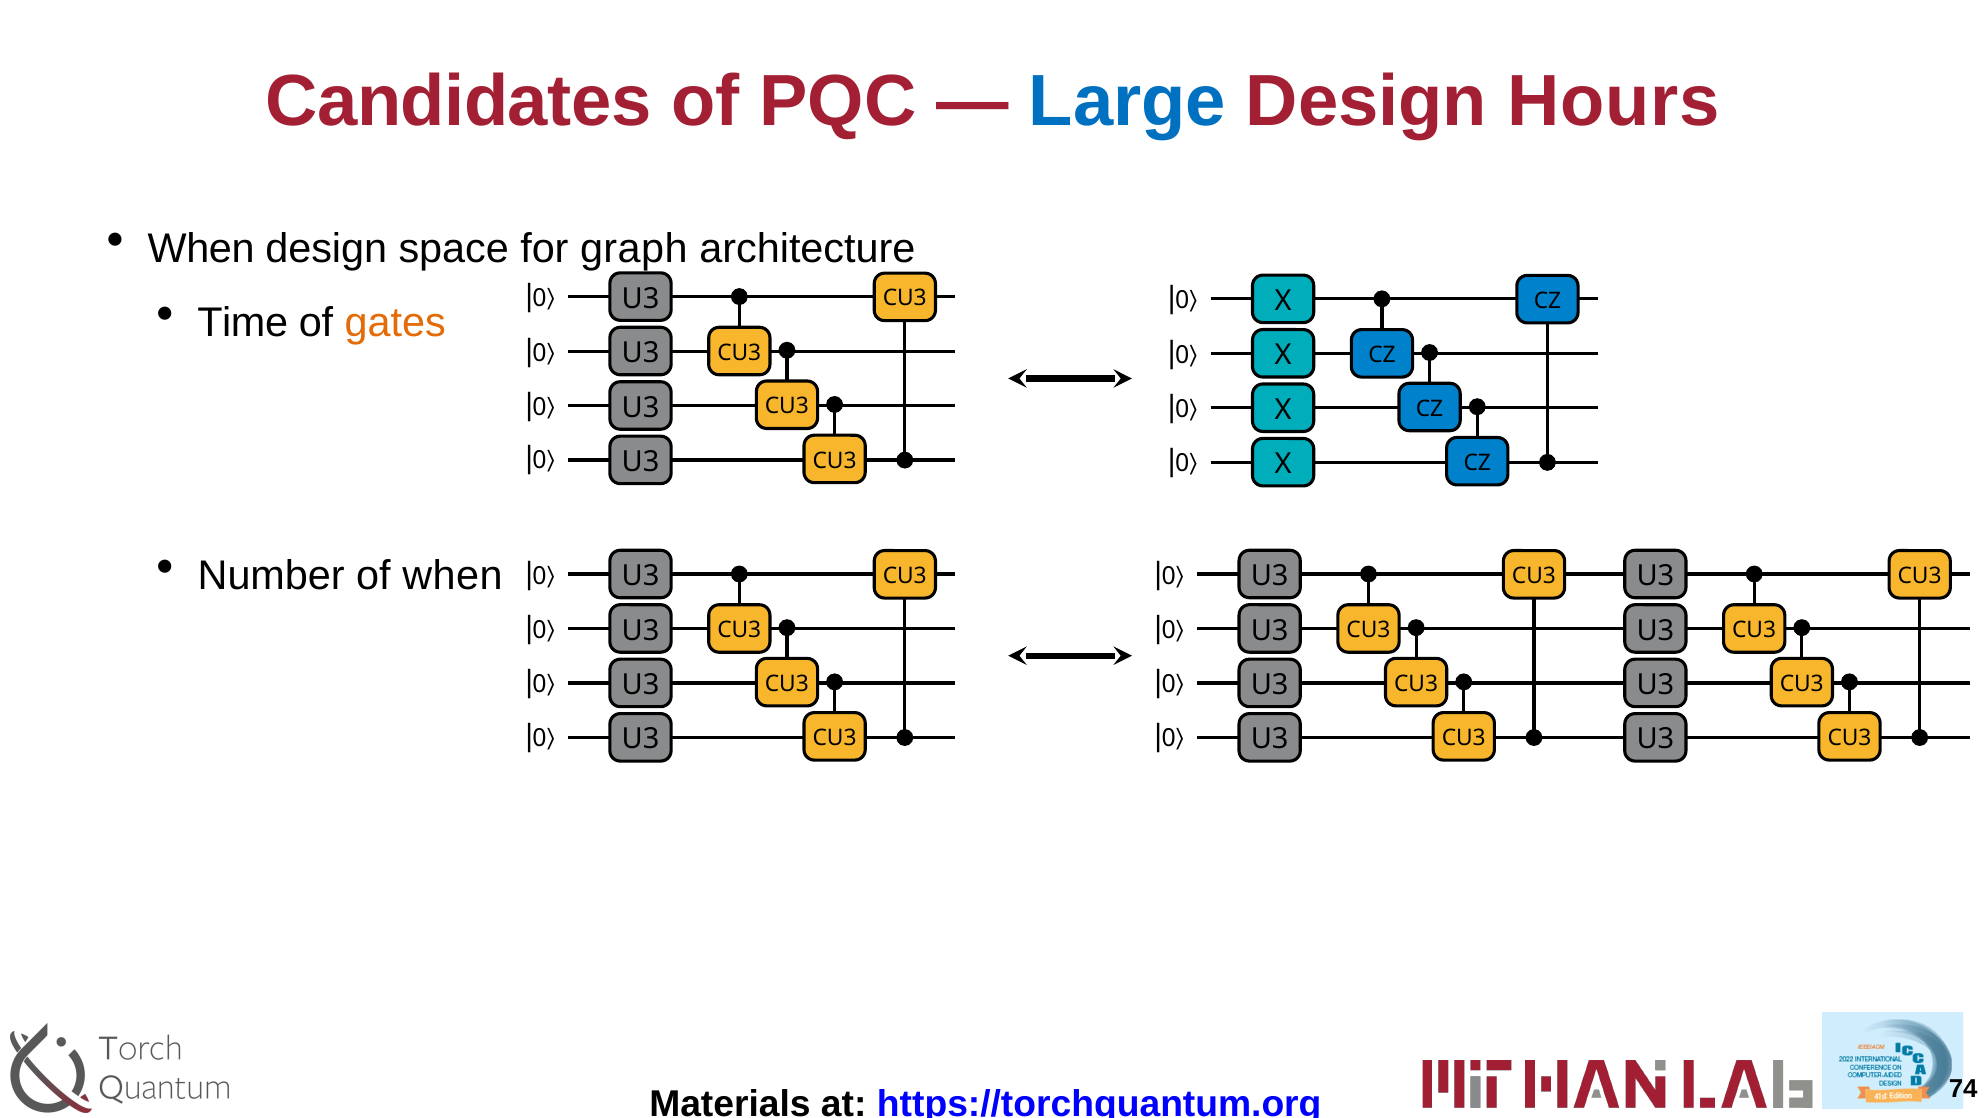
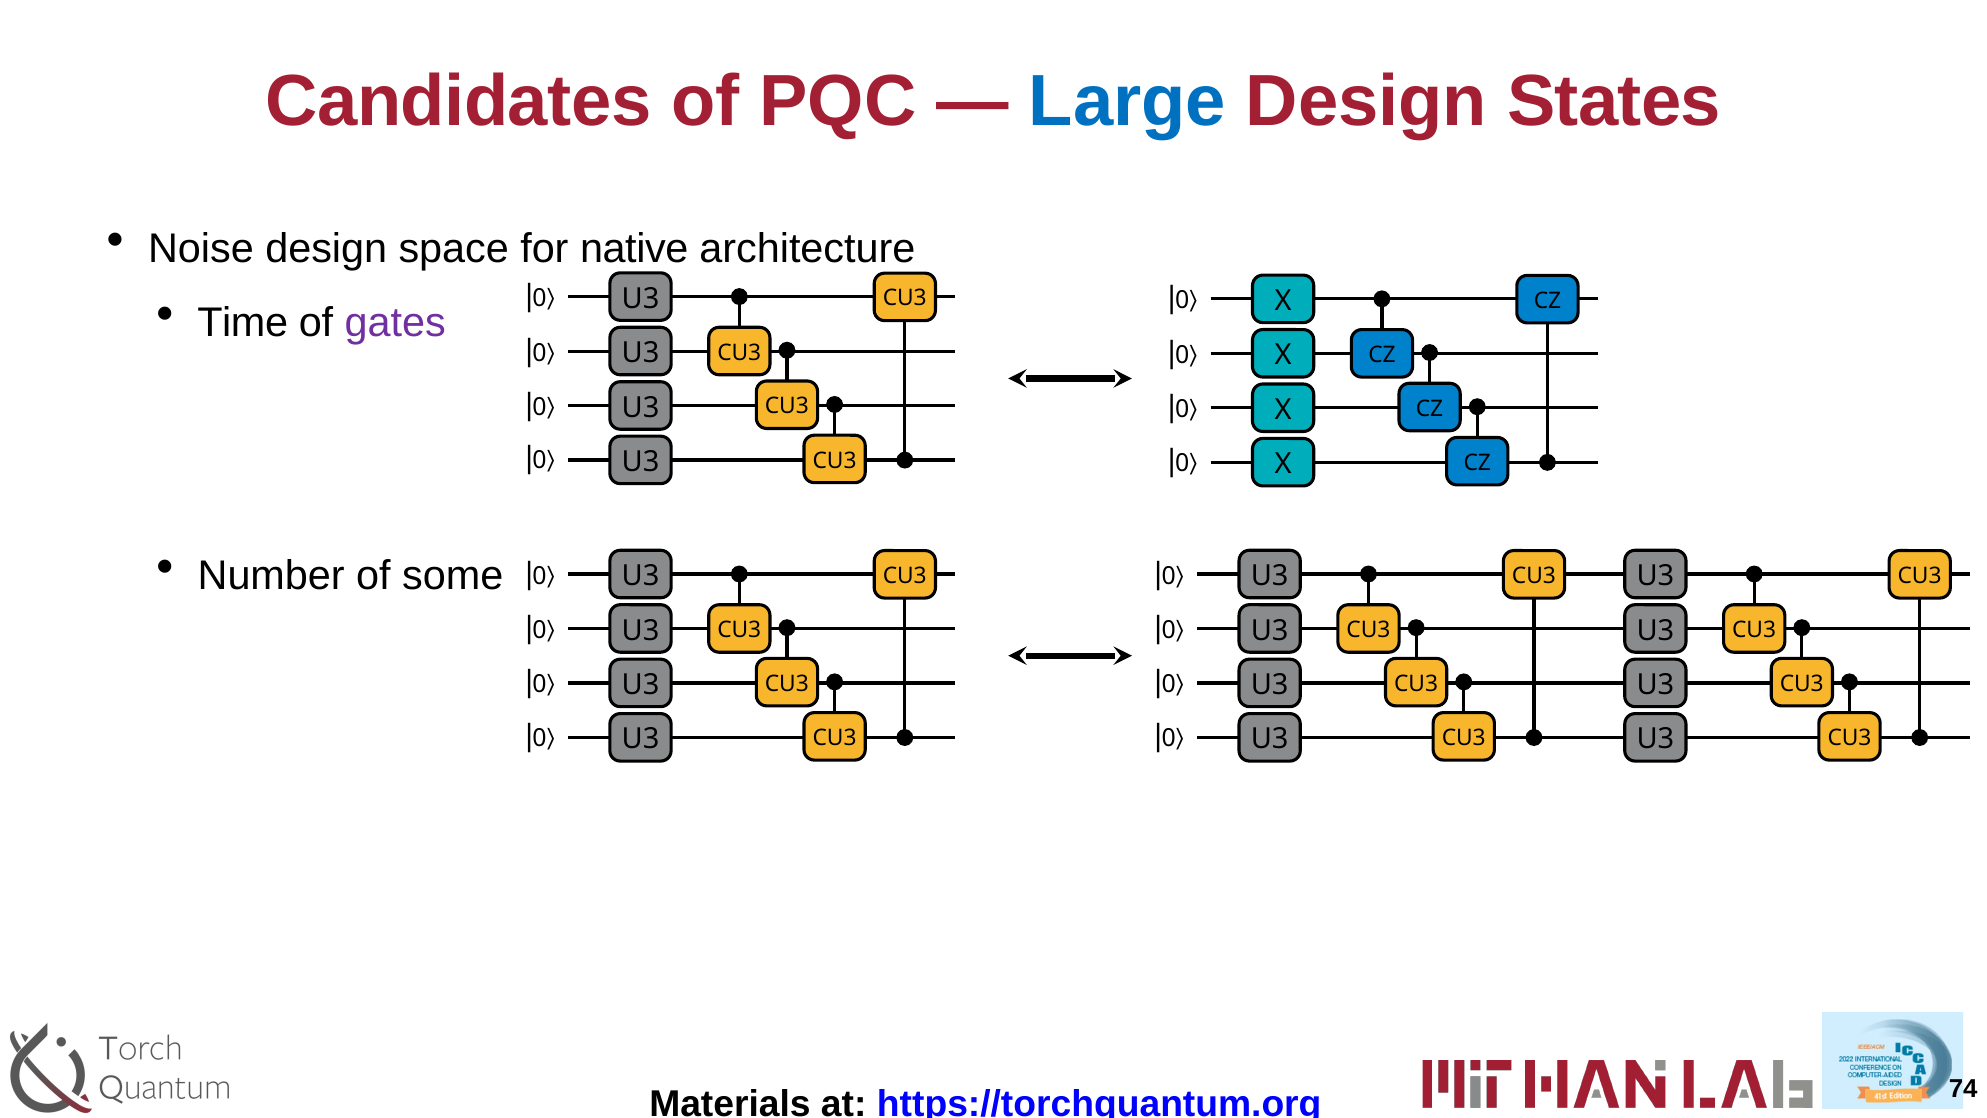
Hours: Hours -> States (1614, 102)
When: When -> Noise (201, 248)
graph: graph -> native (634, 248)
gates colour: orange -> purple (395, 322)
of when: when -> some (453, 575)
